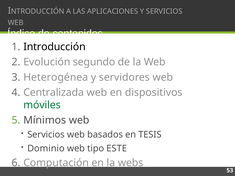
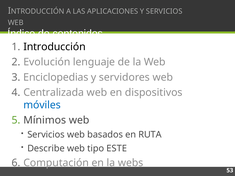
segundo: segundo -> lenguaje (94, 62)
Heterogénea: Heterogénea -> Enciclopedias (56, 77)
móviles colour: green -> blue (42, 105)
TESIS: TESIS -> RUTA (150, 135)
Dominio: Dominio -> Describe (46, 149)
